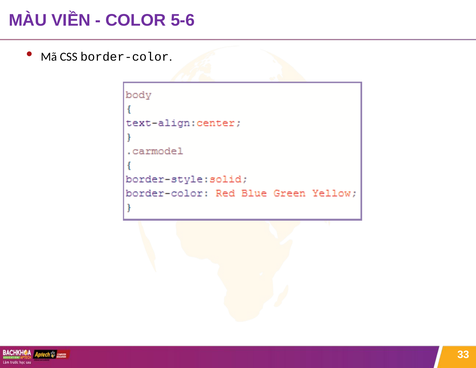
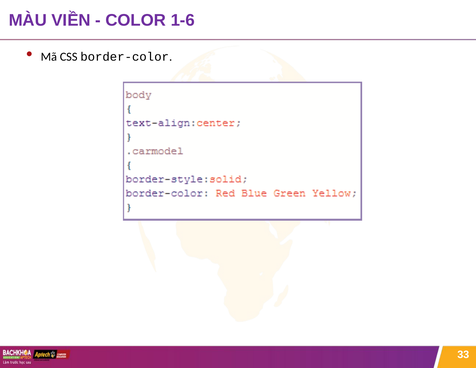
5-6: 5-6 -> 1-6 (183, 20)
